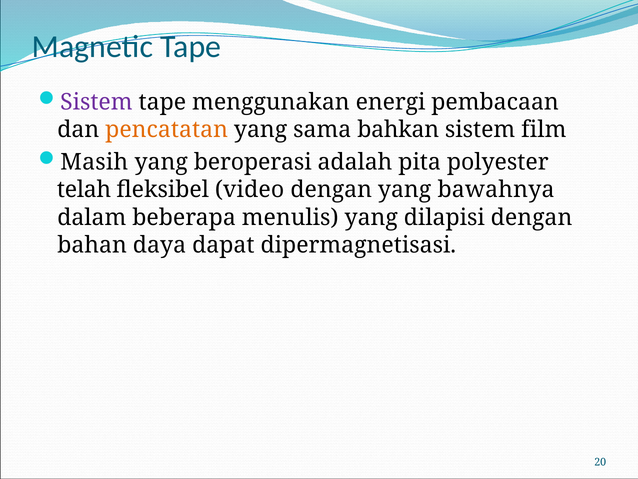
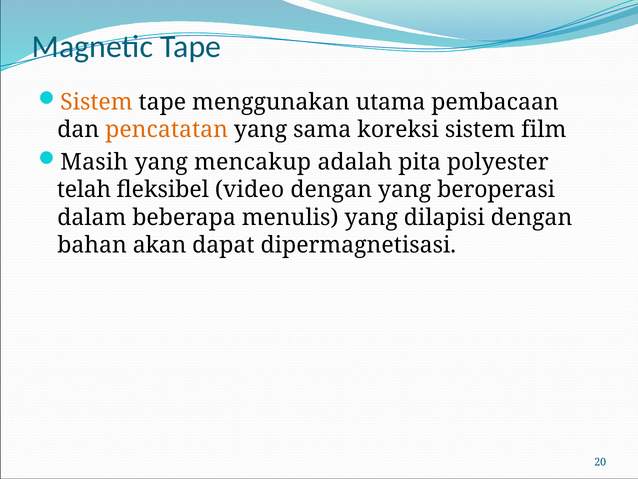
Sistem colour: purple -> orange (96, 102)
energi: energi -> utama (391, 102)
bahkan: bahkan -> koreksi (398, 130)
beroperasi: beroperasi -> mencakup (253, 162)
bawahnya: bawahnya -> beroperasi (496, 190)
daya: daya -> akan (160, 245)
